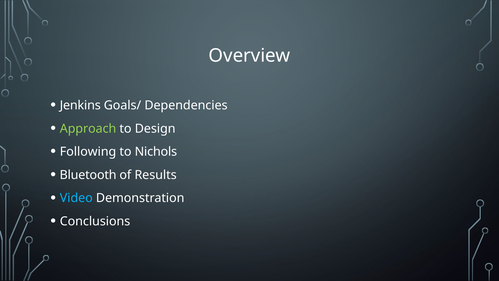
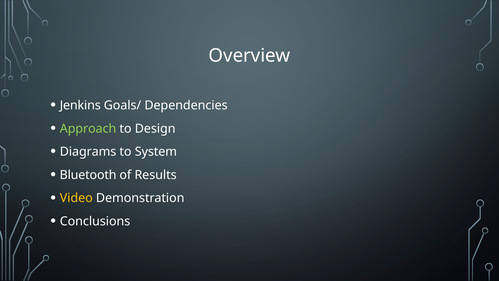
Following: Following -> Diagrams (88, 152)
Nichols: Nichols -> System (156, 152)
Video colour: light blue -> yellow (76, 198)
